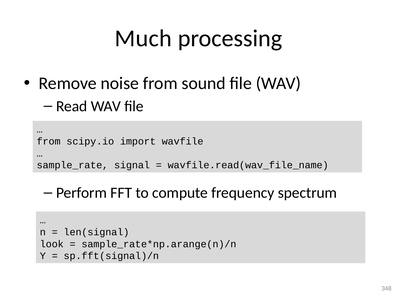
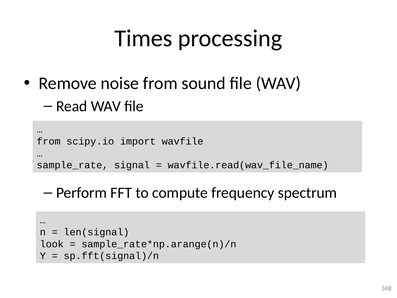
Much: Much -> Times (143, 38)
